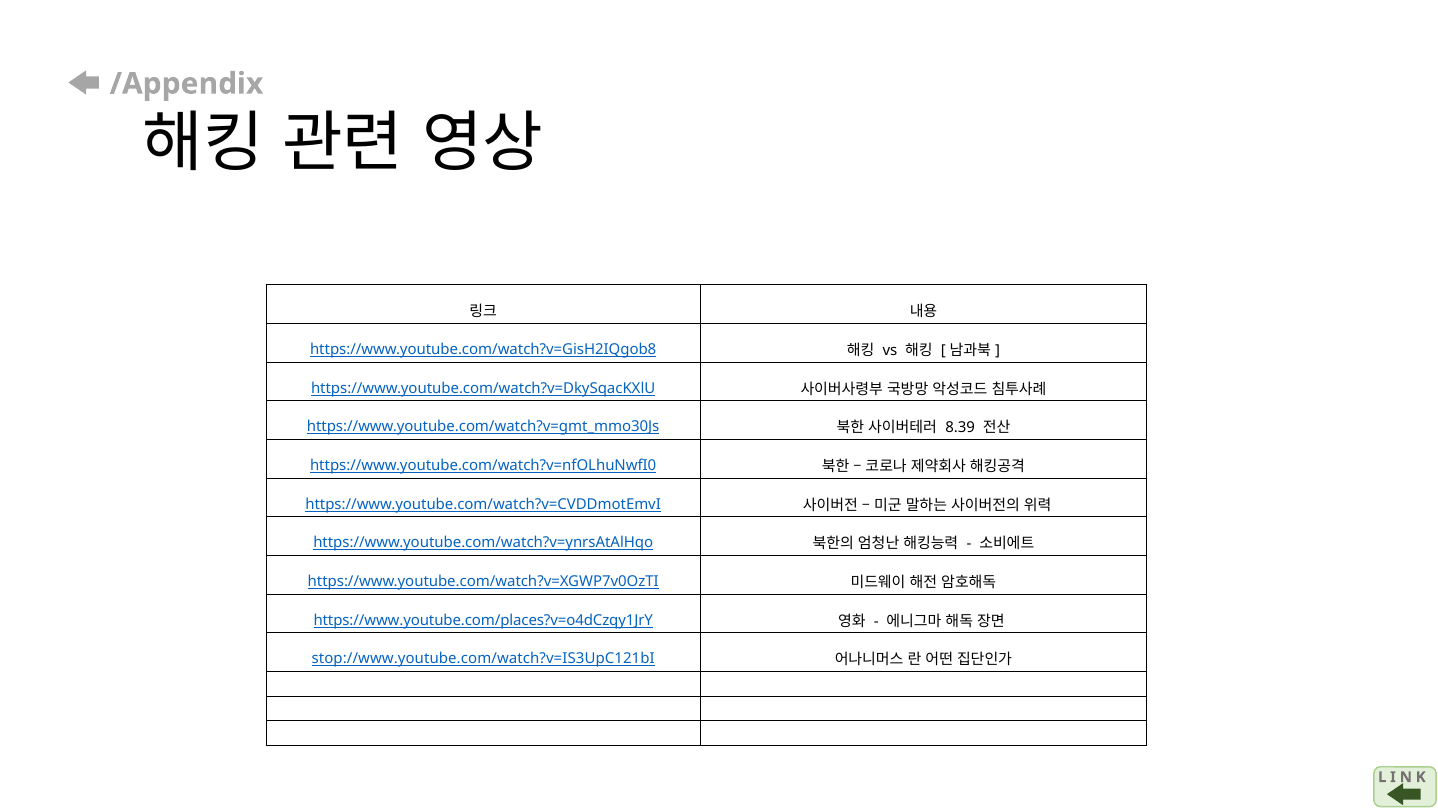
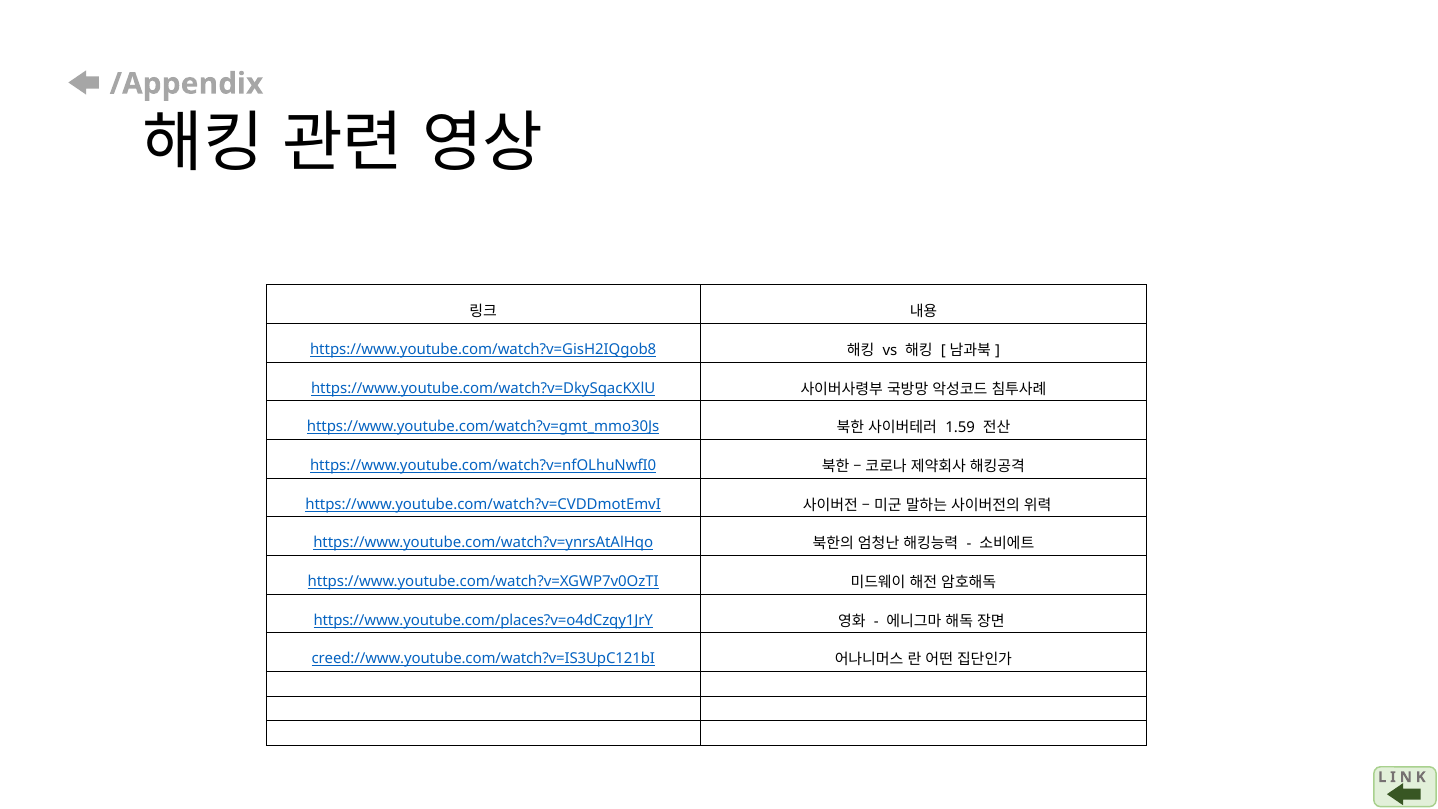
8.39: 8.39 -> 1.59 (960, 428)
stop://www.youtube.com/watch?v=IS3UpC121bI: stop://www.youtube.com/watch?v=IS3UpC121bI -> creed://www.youtube.com/watch?v=IS3UpC121bI (483, 659)
